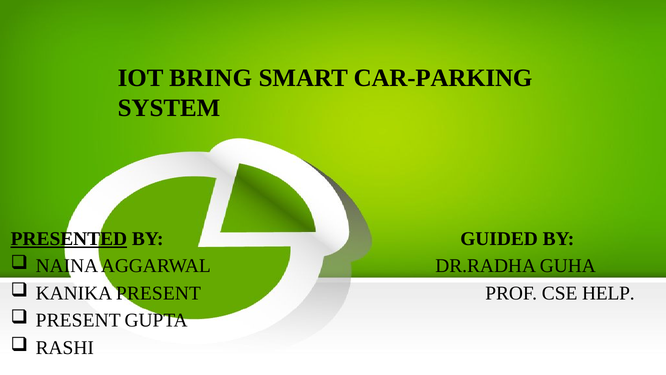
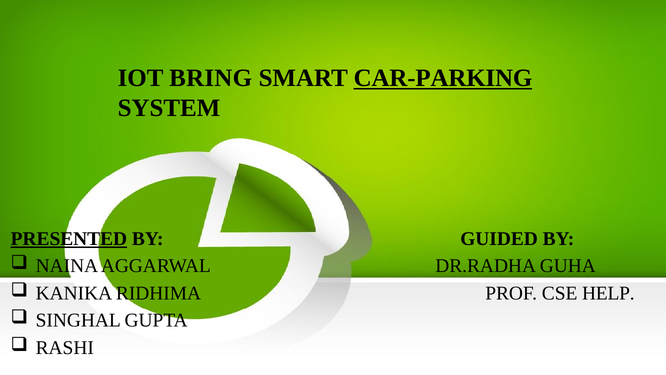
CAR-PARKING underline: none -> present (443, 78)
KANIKA PRESENT: PRESENT -> RIDHIMA (159, 293)
PRESENT: PRESENT -> SINGHAL (78, 320)
